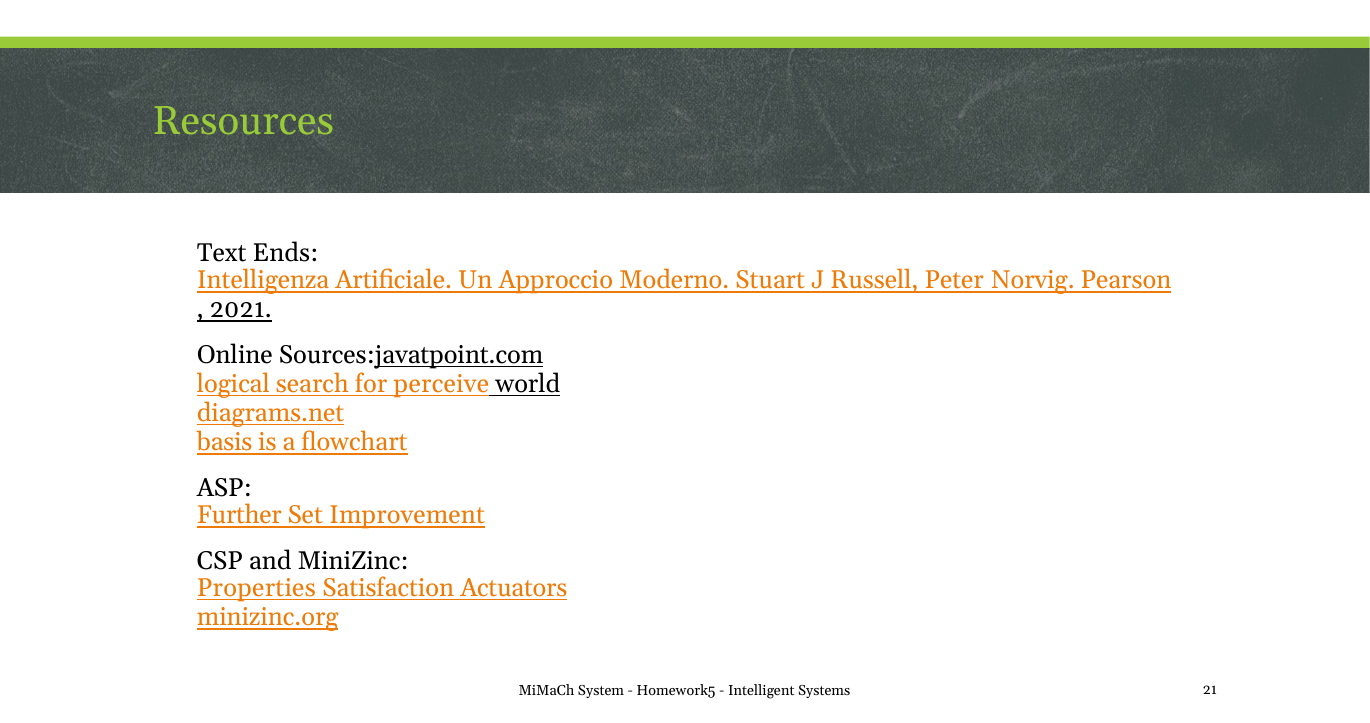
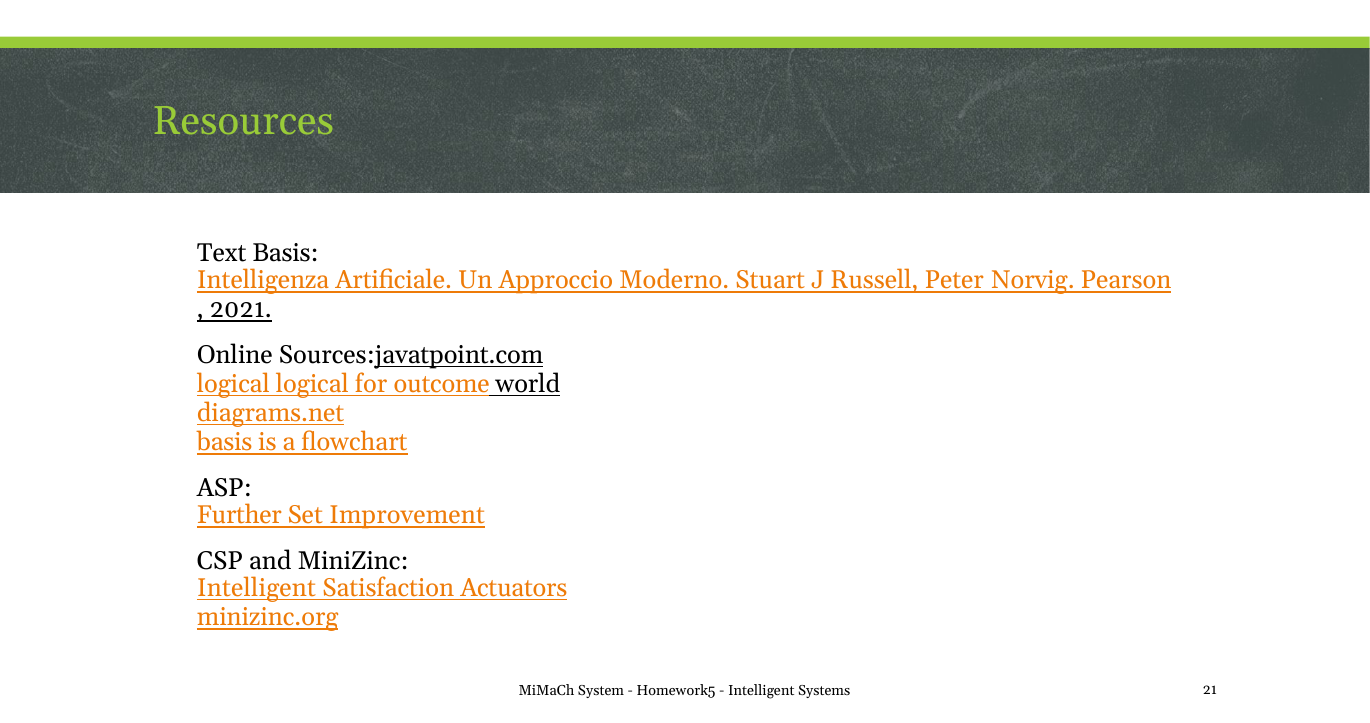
Text Ends: Ends -> Basis (285, 253)
logical search: search -> logical (312, 384)
perceive: perceive -> outcome (442, 384)
Properties: Properties -> Intelligent (256, 588)
